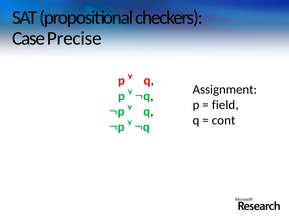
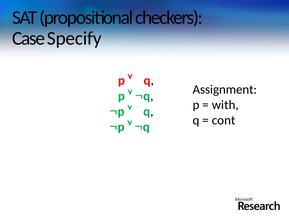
Precise: Precise -> Specify (74, 38)
field: field -> with (225, 105)
